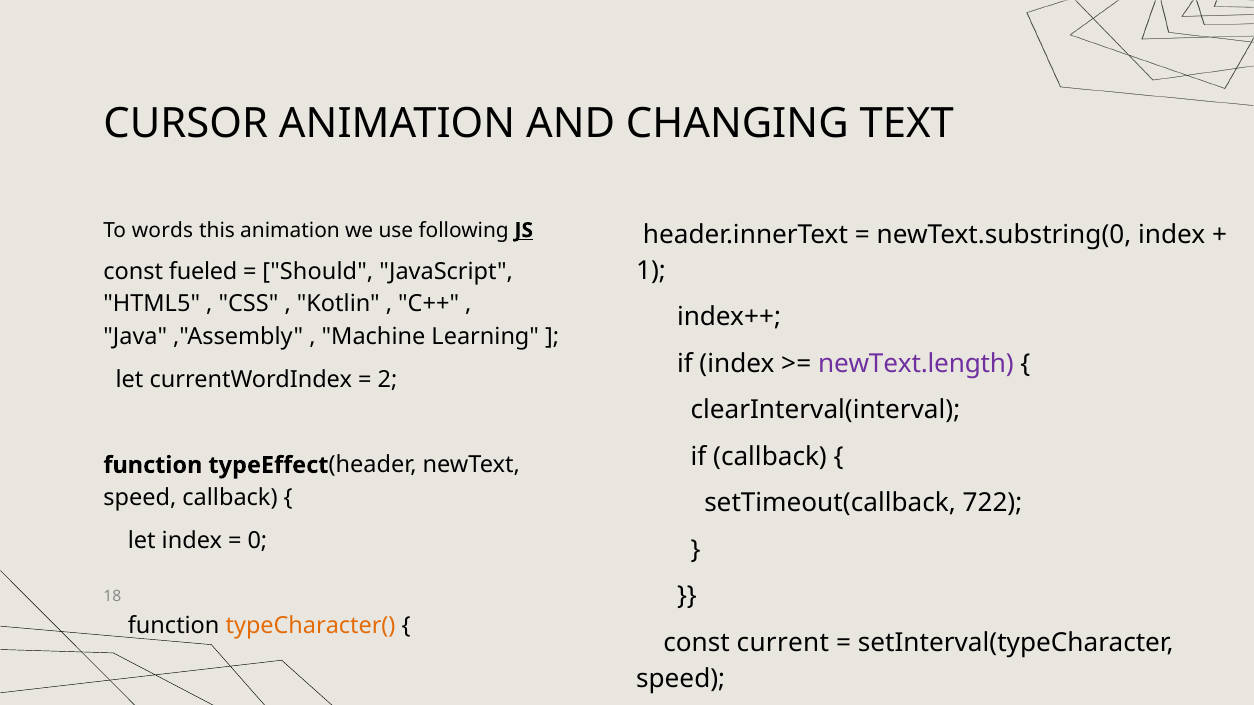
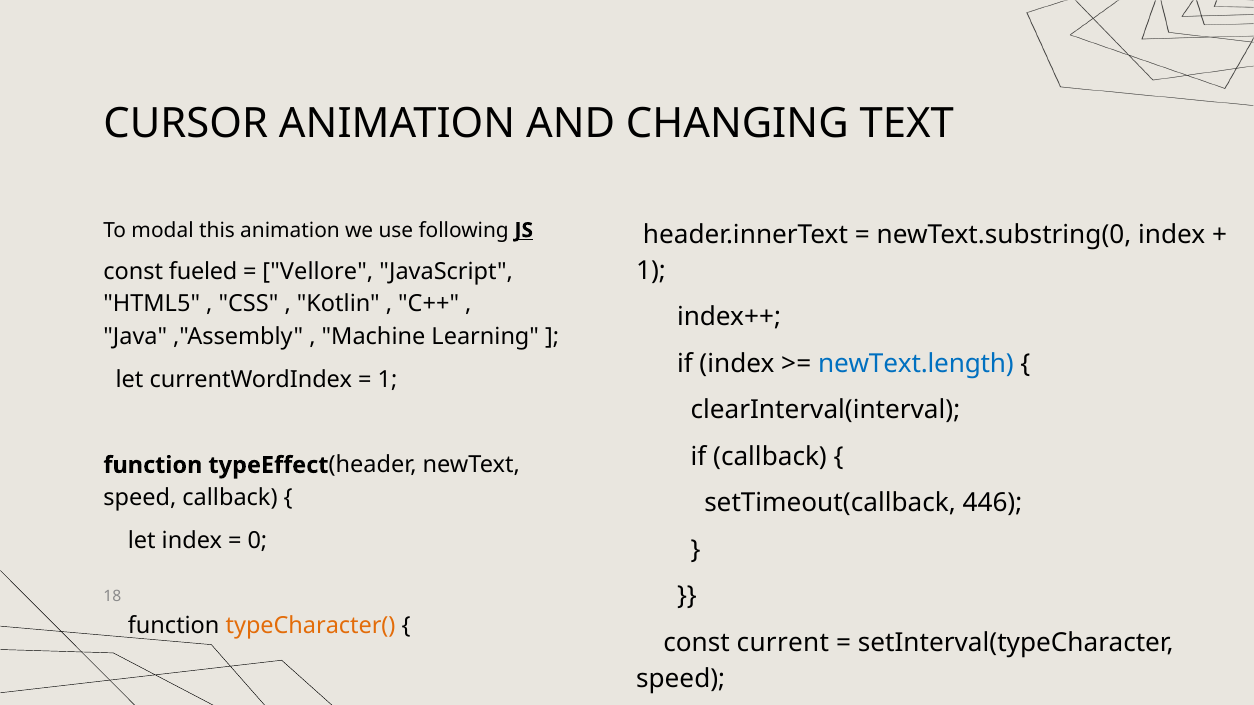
words: words -> modal (163, 230)
Should: Should -> Vellore (318, 272)
newText.length colour: purple -> blue (916, 364)
2: 2 -> 1 (388, 380)
722: 722 -> 446 (993, 503)
